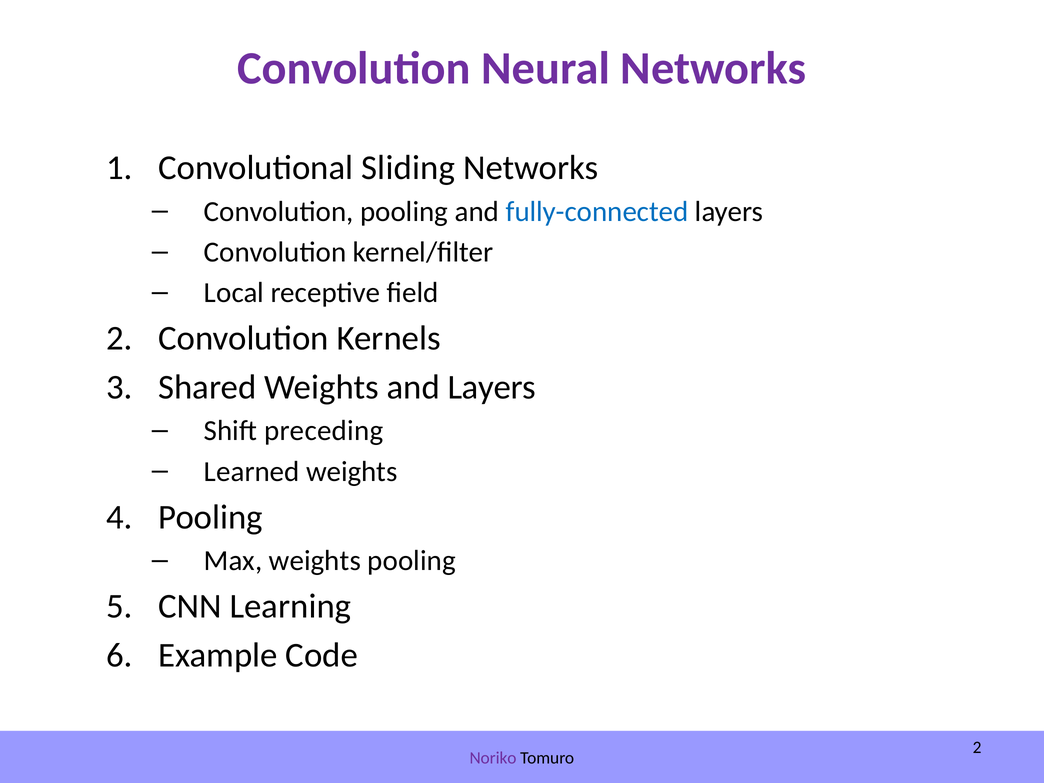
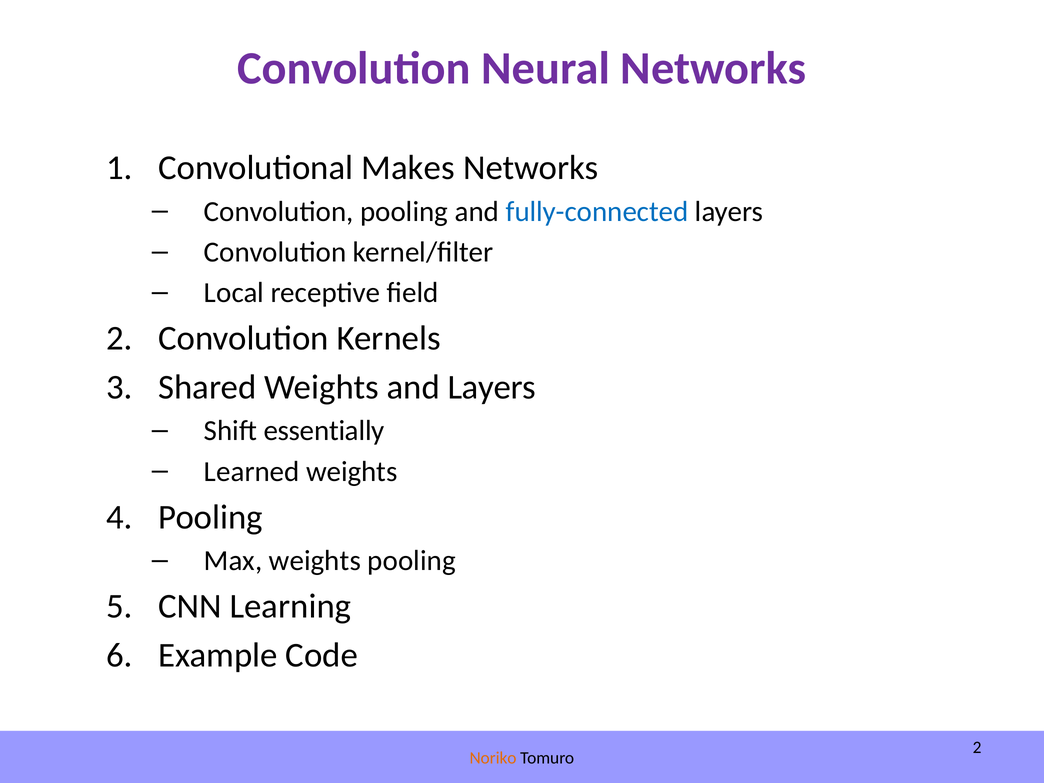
Sliding: Sliding -> Makes (408, 168)
preceding: preceding -> essentially (324, 431)
Noriko colour: purple -> orange (493, 758)
